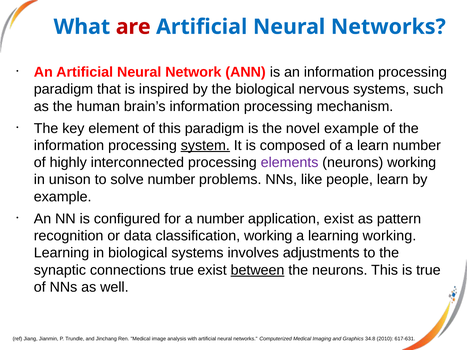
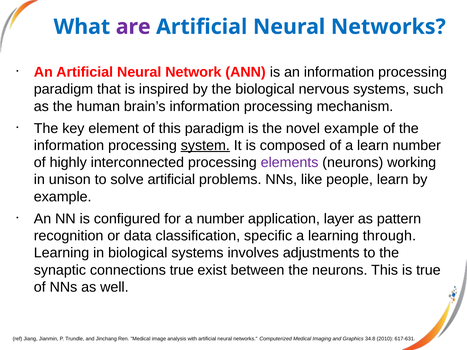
are colour: red -> purple (133, 27)
solve number: number -> artificial (171, 180)
application exist: exist -> layer (339, 219)
classification working: working -> specific (268, 236)
learning working: working -> through (389, 236)
between underline: present -> none (258, 270)
